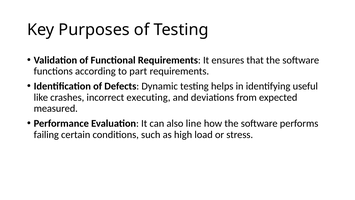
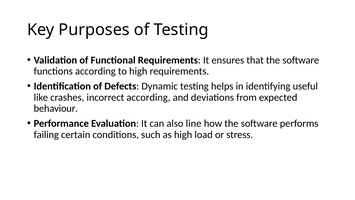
to part: part -> high (138, 71)
incorrect executing: executing -> according (148, 97)
measured: measured -> behaviour (56, 108)
